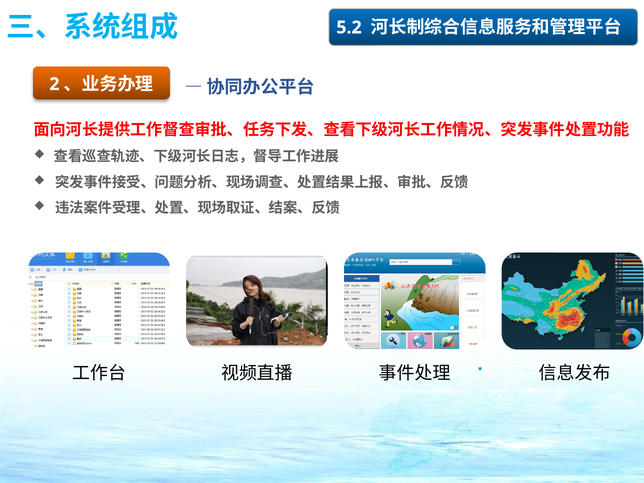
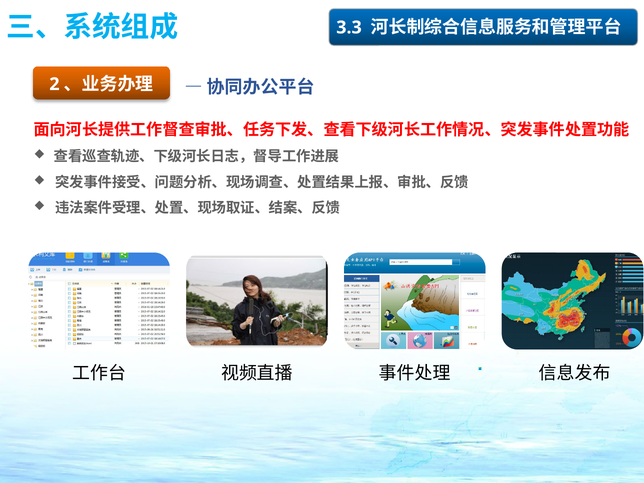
5.2: 5.2 -> 3.3 (349, 27)
